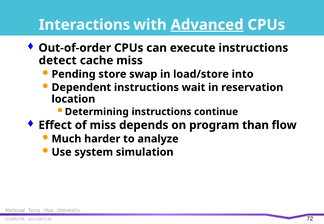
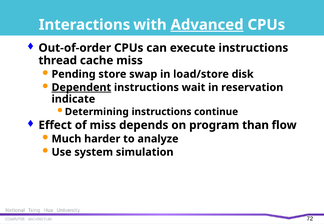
detect: detect -> thread (58, 61)
into: into -> disk (243, 74)
Dependent underline: none -> present (81, 88)
location: location -> indicate (73, 99)
